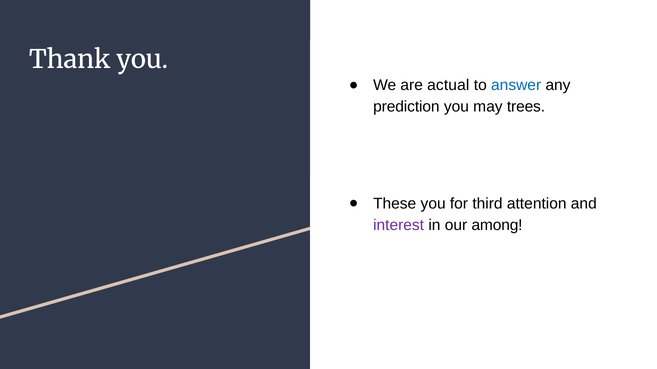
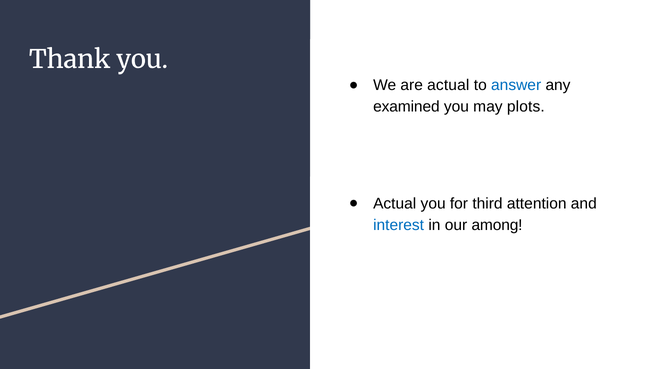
prediction: prediction -> examined (406, 107)
trees: trees -> plots (526, 107)
These: These -> Actual (395, 204)
interest colour: purple -> blue (399, 225)
